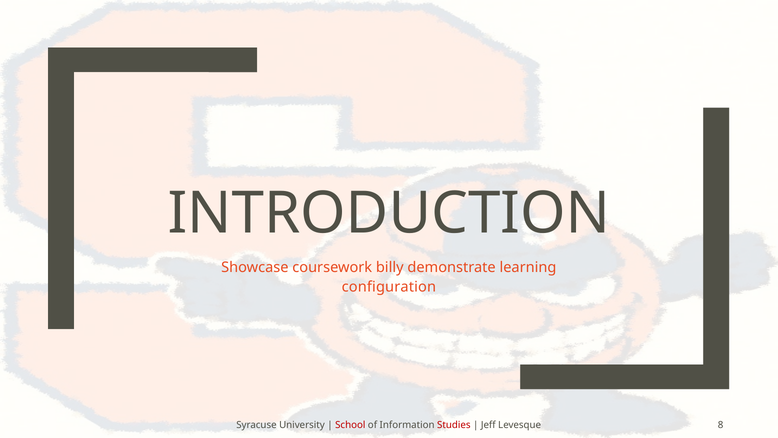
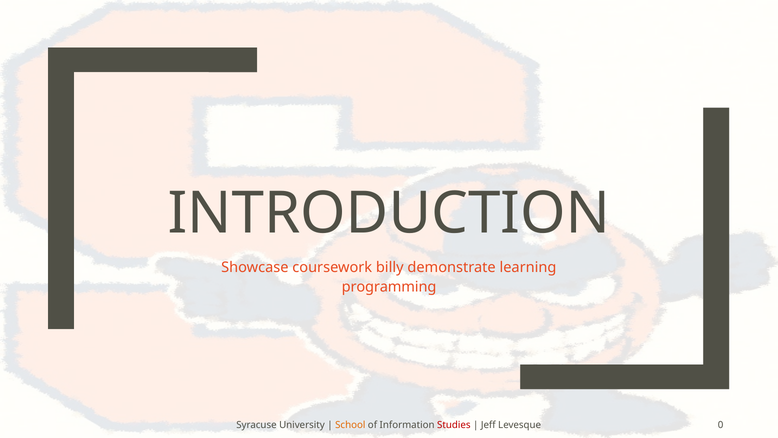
configuration: configuration -> programming (389, 287)
School colour: red -> orange (350, 425)
8: 8 -> 0 (721, 425)
